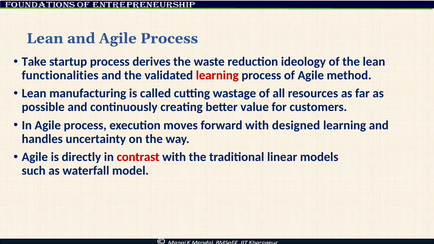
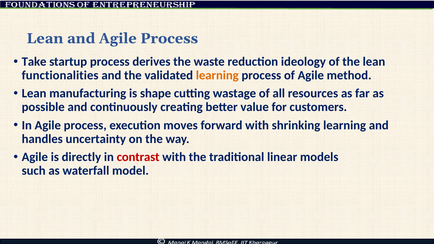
learning colour: red -> orange (217, 75)
called: called -> shape (156, 94)
designed: designed -> shrinking (296, 125)
